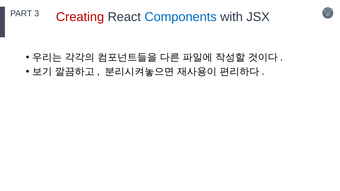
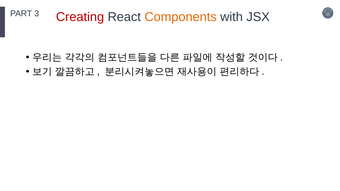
Components colour: blue -> orange (181, 17)
